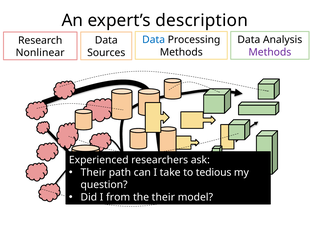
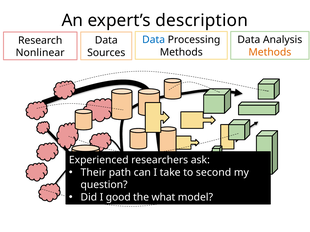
Methods colour: purple -> orange (270, 52)
tedious: tedious -> second (214, 173)
from: from -> good (118, 198)
the their: their -> what (163, 198)
